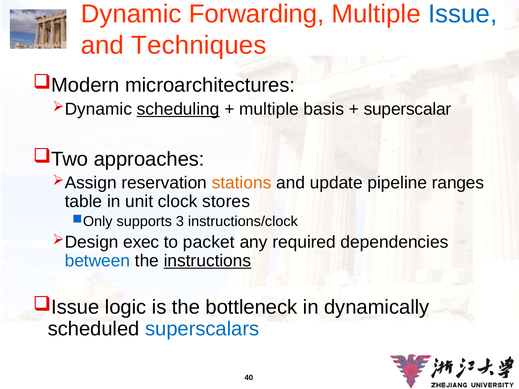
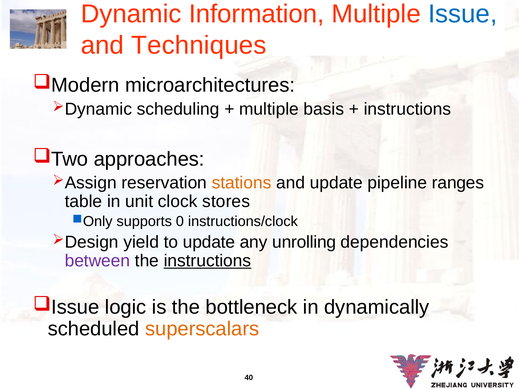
Forwarding: Forwarding -> Information (257, 14)
scheduling underline: present -> none (178, 109)
superscalar: superscalar -> instructions (407, 109)
3: 3 -> 0 (180, 222)
exec: exec -> yield (141, 242)
to packet: packet -> update (209, 242)
required: required -> unrolling (304, 242)
between colour: blue -> purple (97, 261)
superscalars colour: blue -> orange (202, 329)
